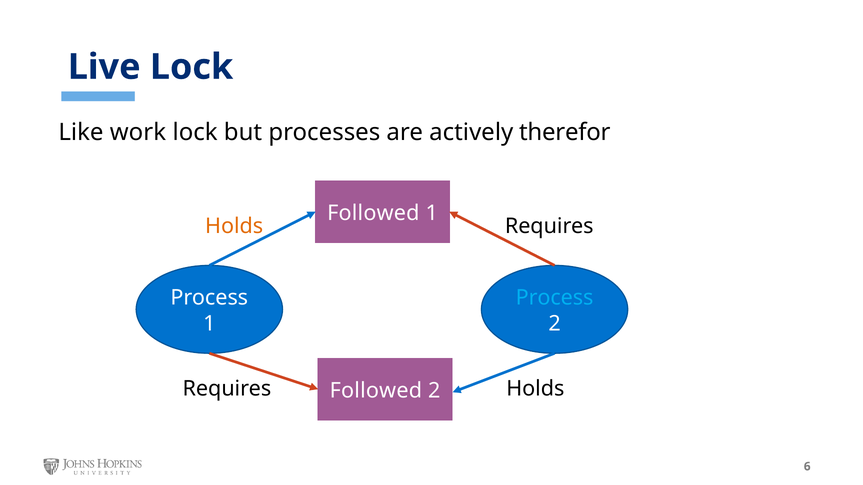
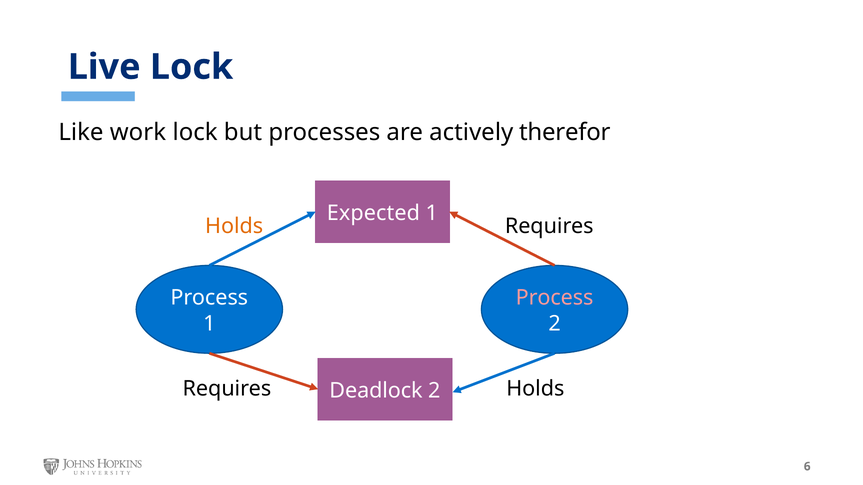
Followed: Followed -> Expected (373, 213)
Process colour: light blue -> pink (555, 298)
Followed: Followed -> Deadlock (376, 391)
